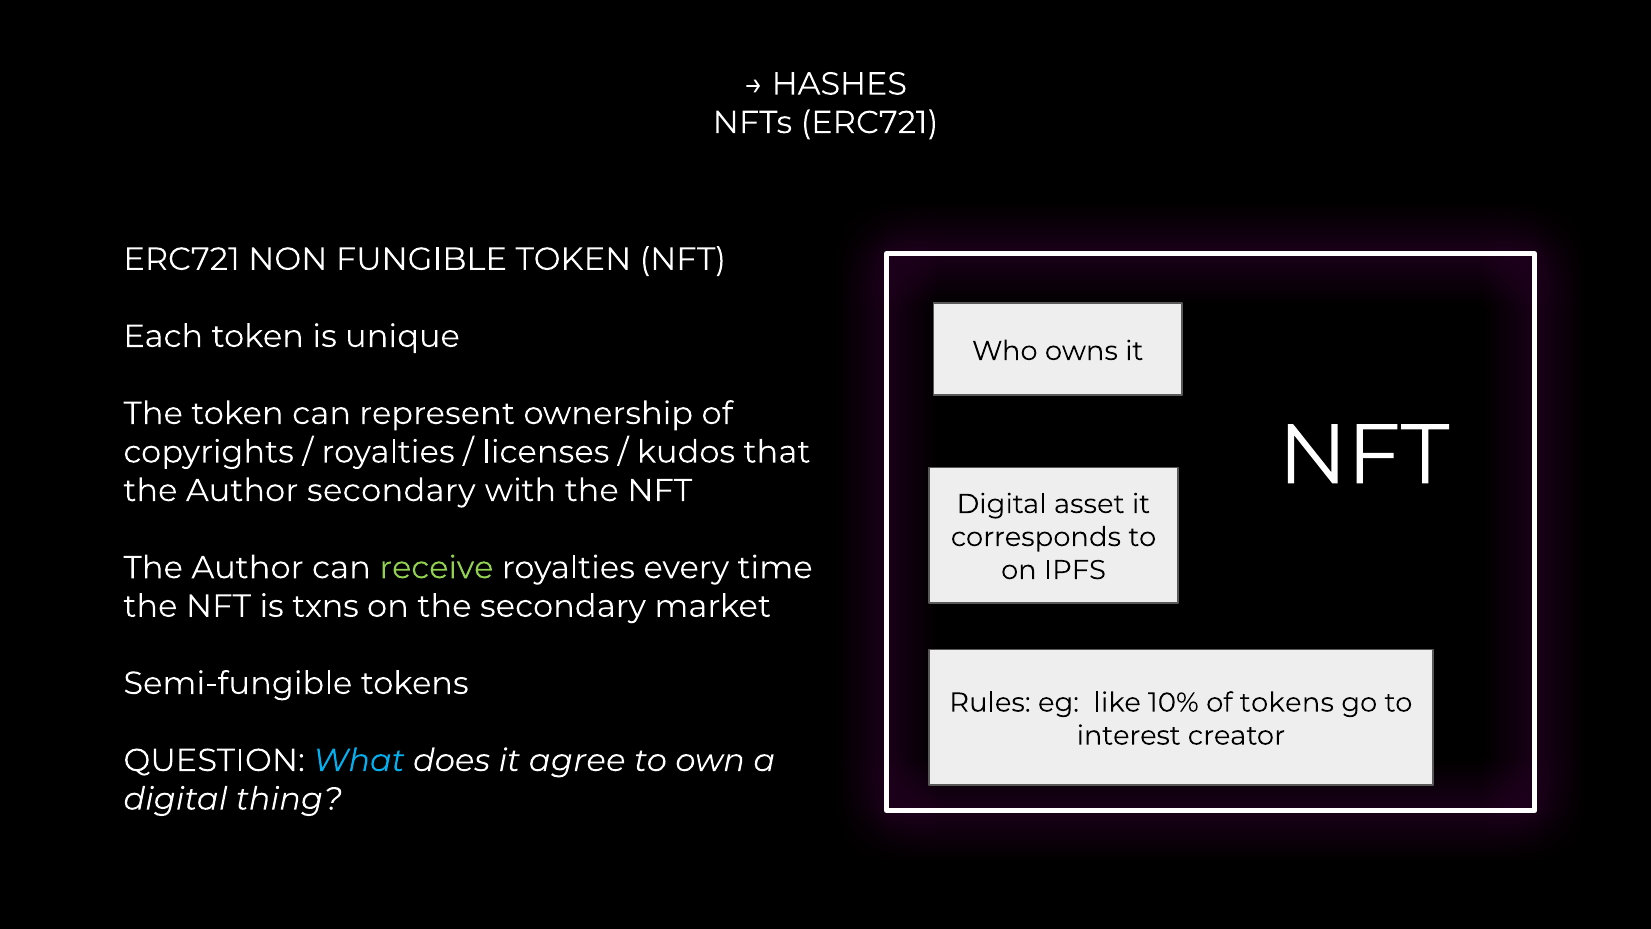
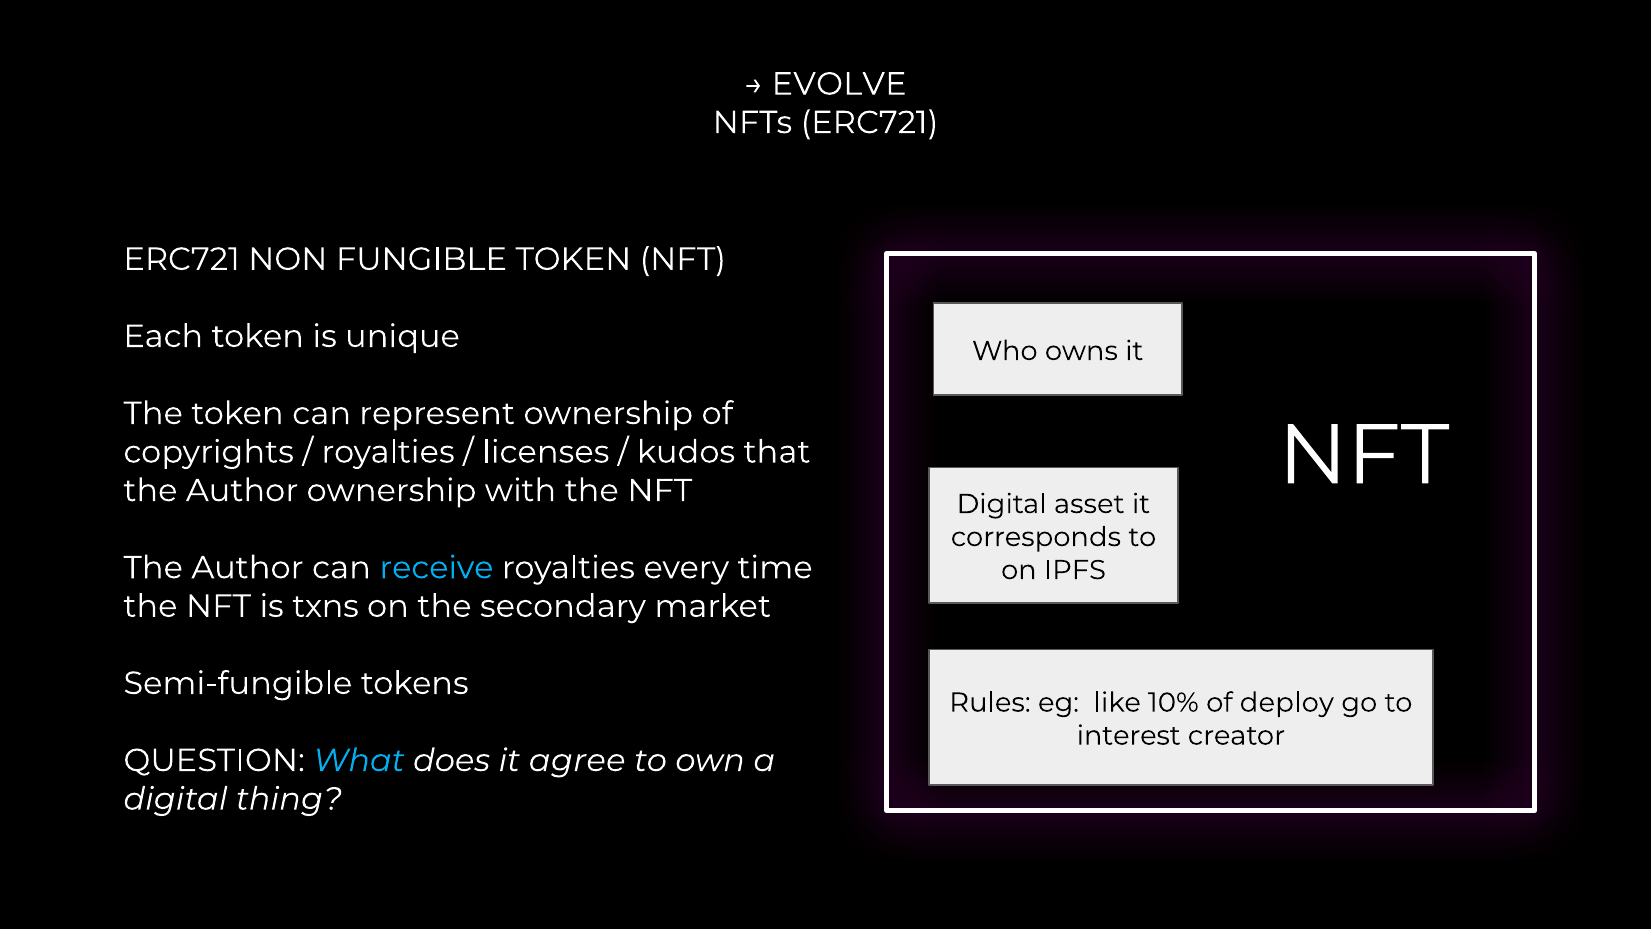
HASHES: HASHES -> EVOLVE (839, 84)
Author secondary: secondary -> ownership (391, 490)
receive colour: light green -> light blue (436, 568)
of tokens: tokens -> deploy (1287, 702)
